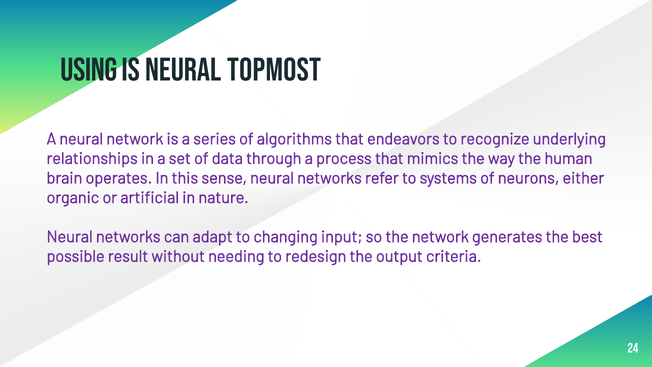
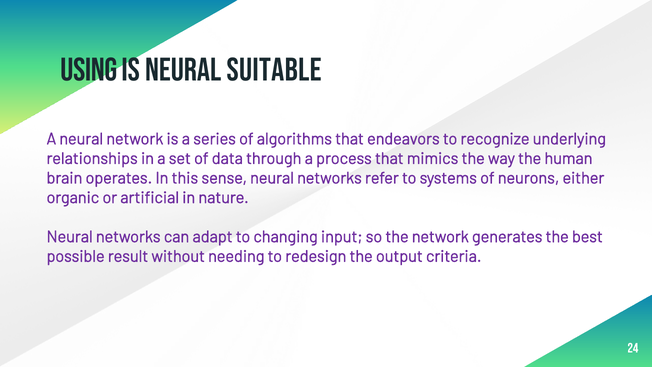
topmost: topmost -> suitable (274, 70)
